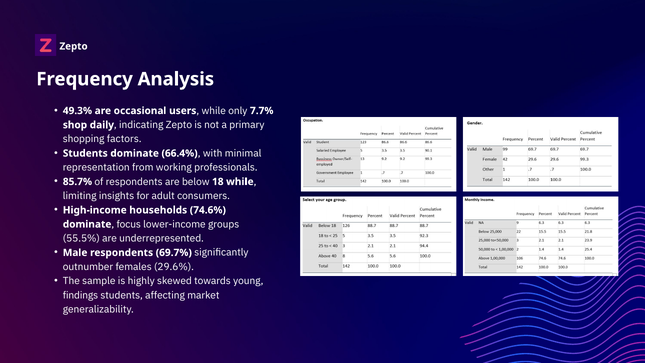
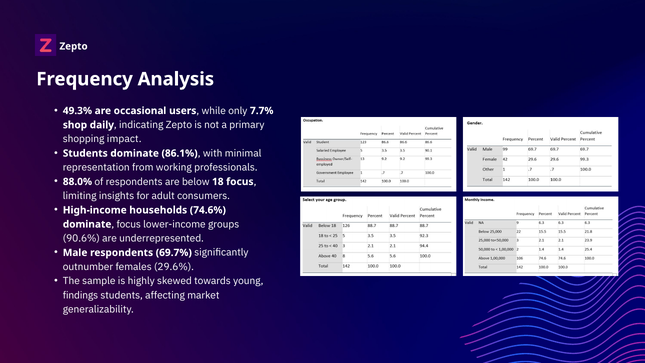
factors: factors -> impact (124, 139)
66.4%: 66.4% -> 86.1% (180, 153)
85.7%: 85.7% -> 88.0% (77, 182)
18 while: while -> focus (240, 182)
55.5%: 55.5% -> 90.6% (81, 238)
